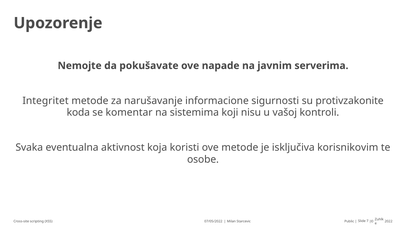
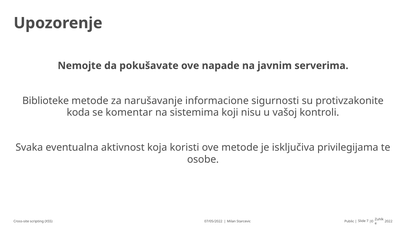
Integritet: Integritet -> Biblioteke (46, 101)
korisnikovim: korisnikovim -> privilegijama (348, 148)
